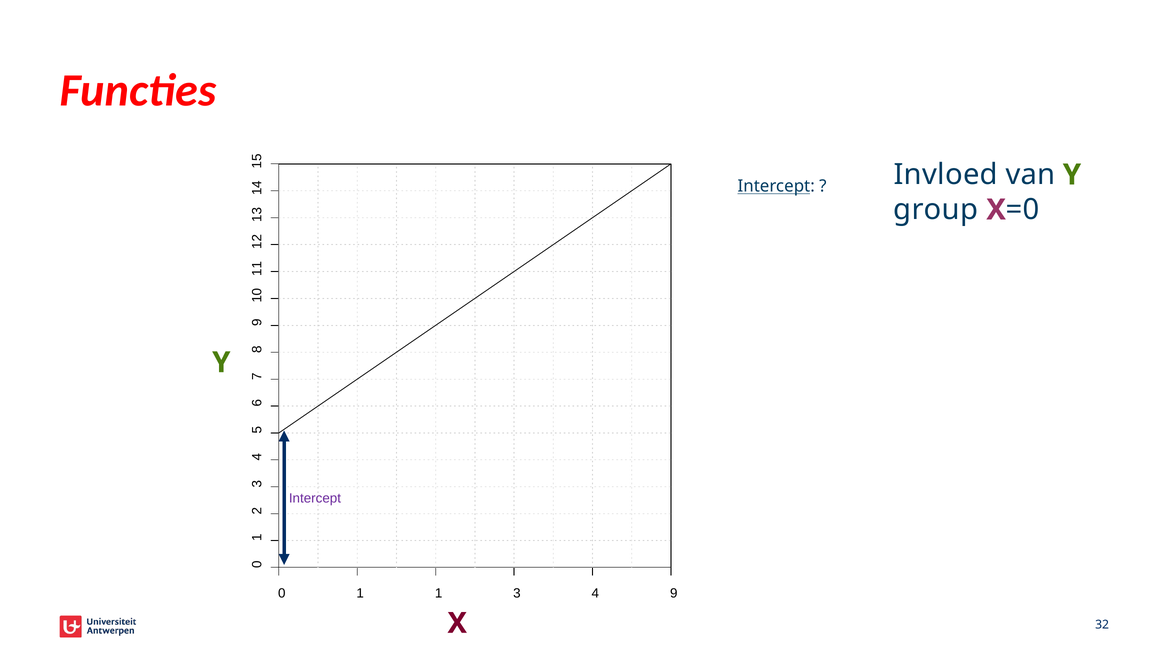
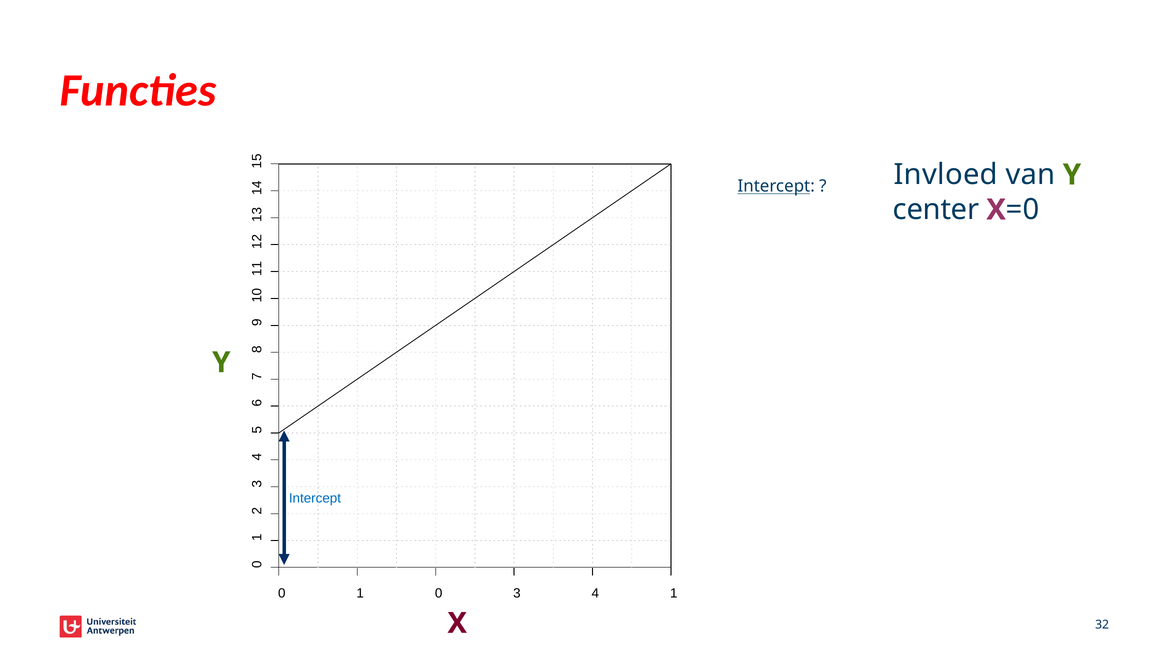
group: group -> center (936, 210)
Intercept colour: purple -> blue (315, 498)
1: 1 -> 0 (439, 593)
3 4 9: 9 -> 1 (674, 593)
